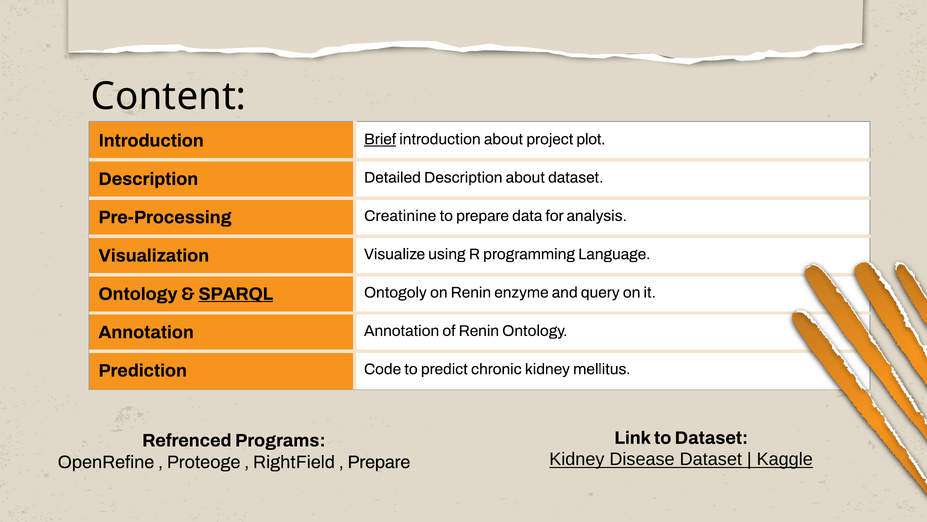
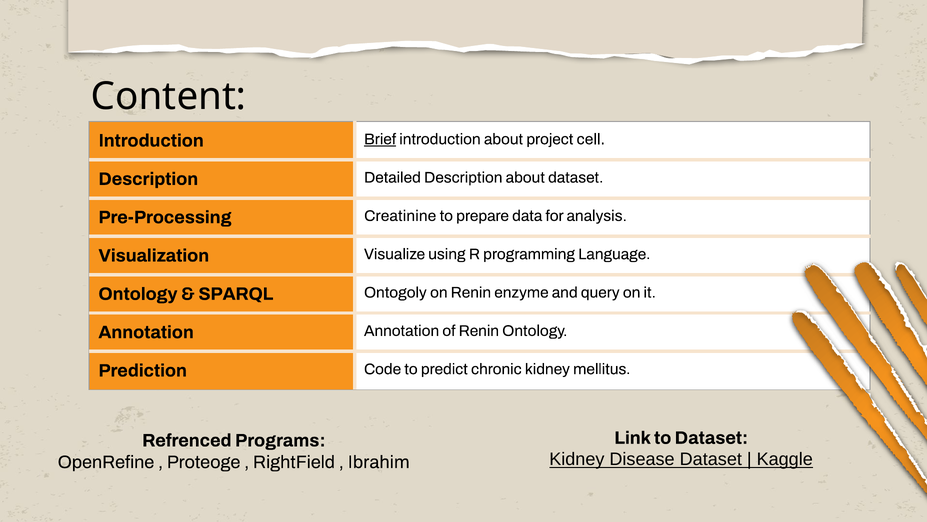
plot: plot -> cell (591, 139)
SPARQL underline: present -> none (236, 294)
Prepare: Prepare -> Ibrahim (379, 462)
